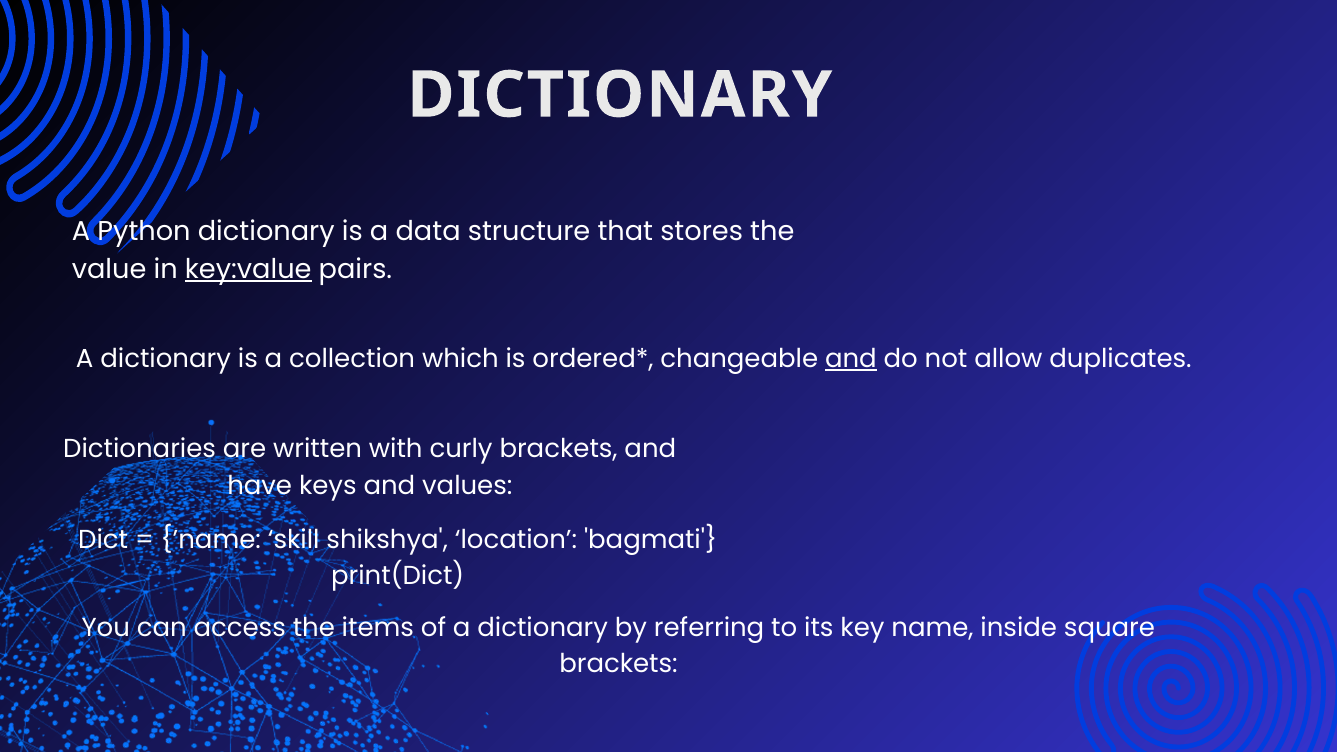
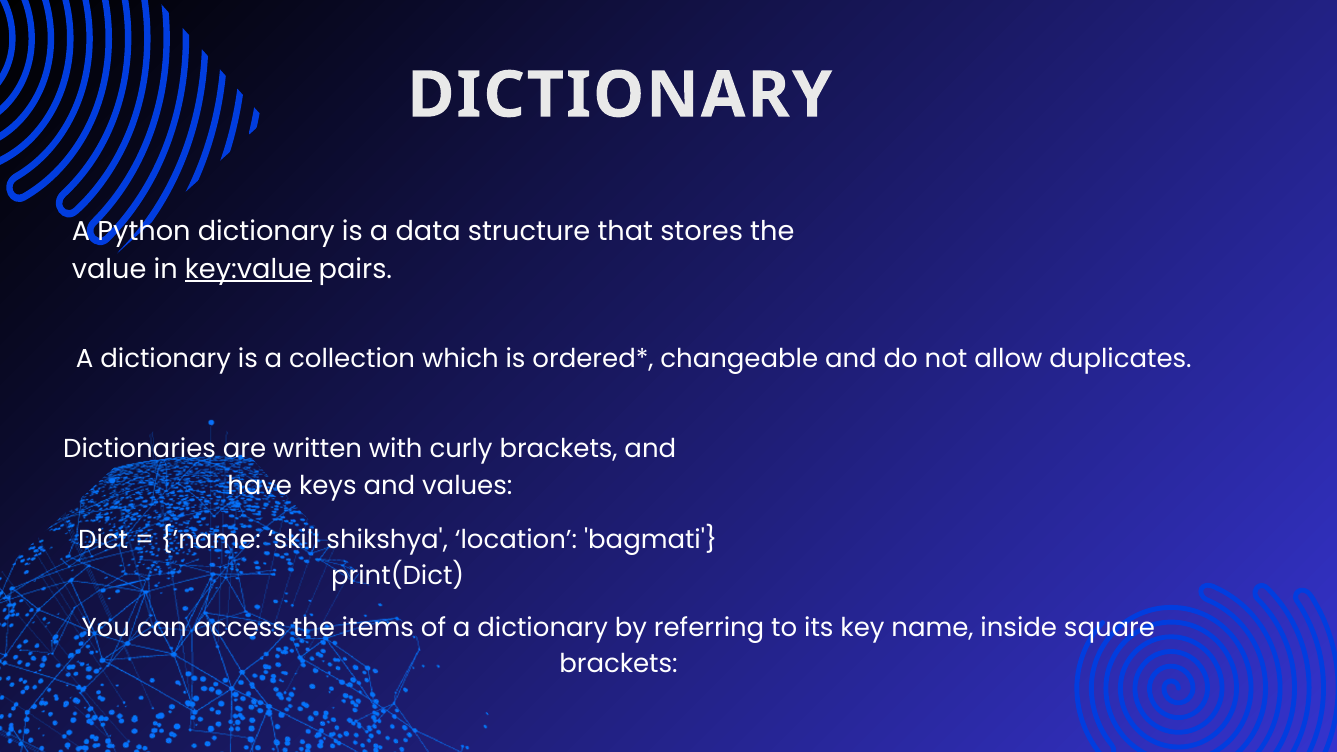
and underline: present -> none (851, 359)
